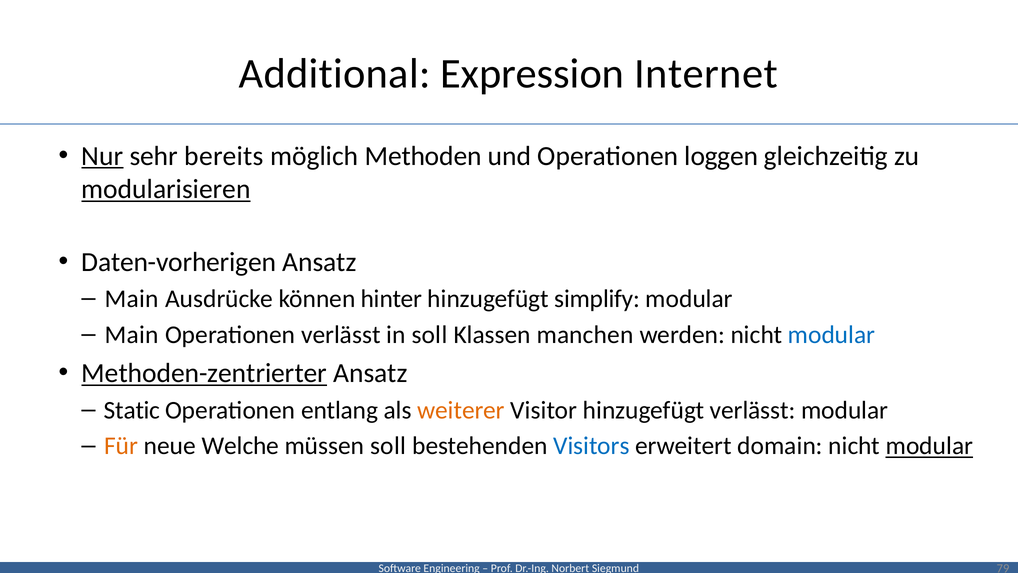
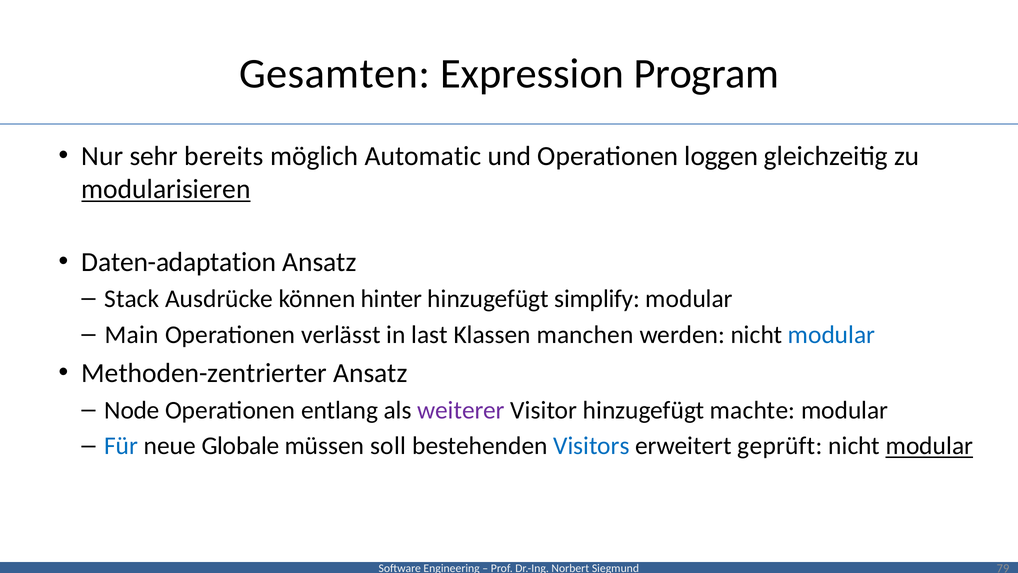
Additional: Additional -> Gesamten (334, 74)
Internet: Internet -> Program (706, 74)
Nur underline: present -> none (102, 156)
Methoden: Methoden -> Automatic (423, 156)
Daten-vorherigen: Daten-vorherigen -> Daten-adaptation (179, 262)
Main: Main -> Stack (132, 299)
in soll: soll -> last (430, 335)
Methoden-zentrierter underline: present -> none (204, 373)
Static: Static -> Node (132, 410)
weiterer colour: orange -> purple (461, 410)
hinzugefügt verlässt: verlässt -> machte (753, 410)
Für colour: orange -> blue (121, 446)
Welche: Welche -> Globale (240, 446)
domain: domain -> geprüft (780, 446)
